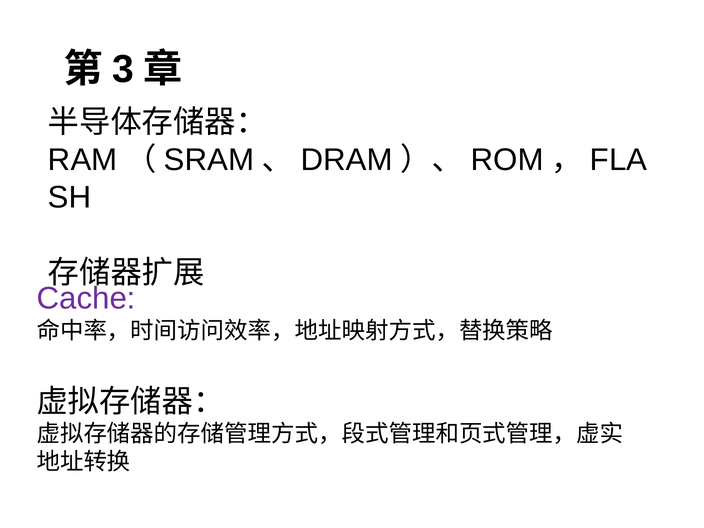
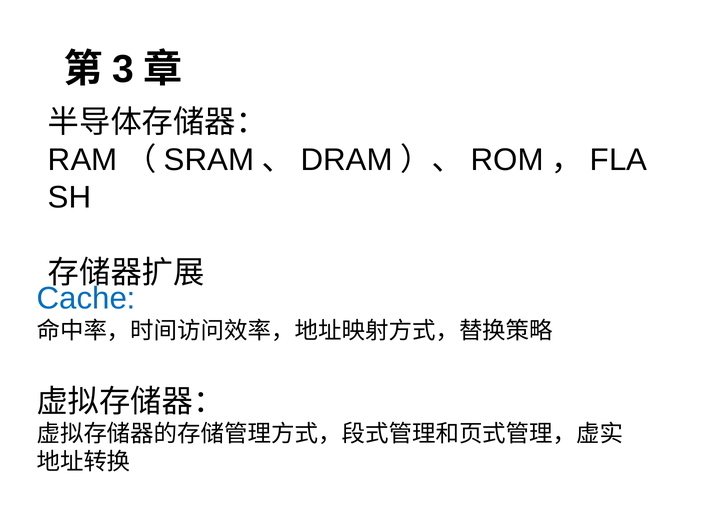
Cache colour: purple -> blue (86, 298)
